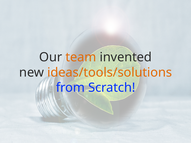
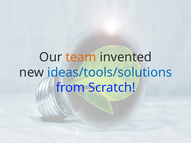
ideas/tools/solutions colour: orange -> blue (110, 73)
